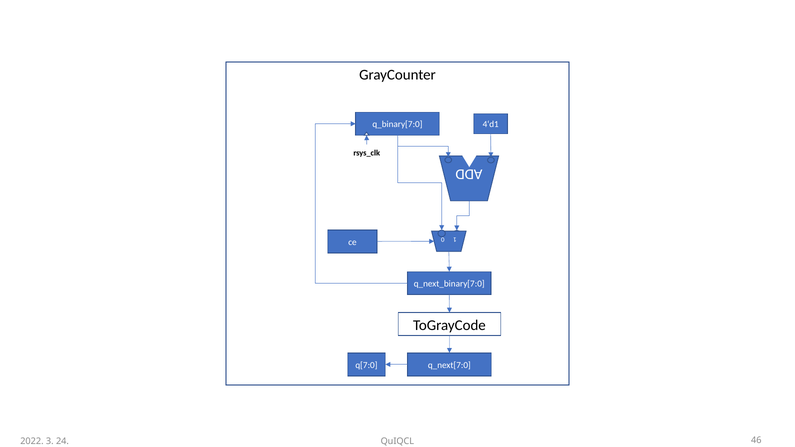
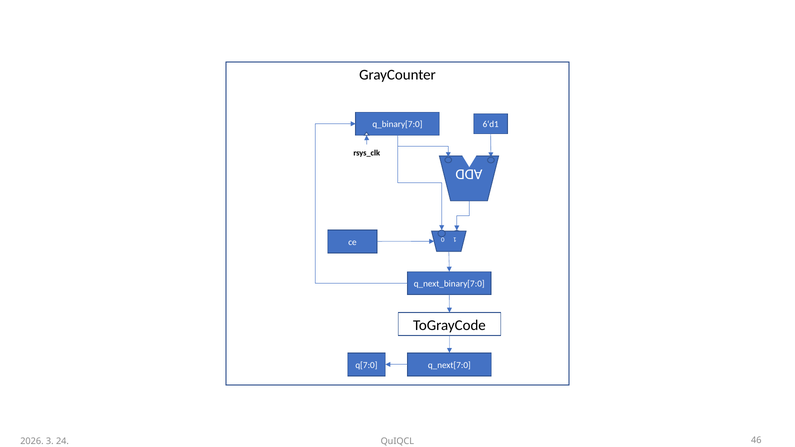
4‘d1: 4‘d1 -> 6‘d1 (491, 124)
2022: 2022 -> 2026 (32, 441)
